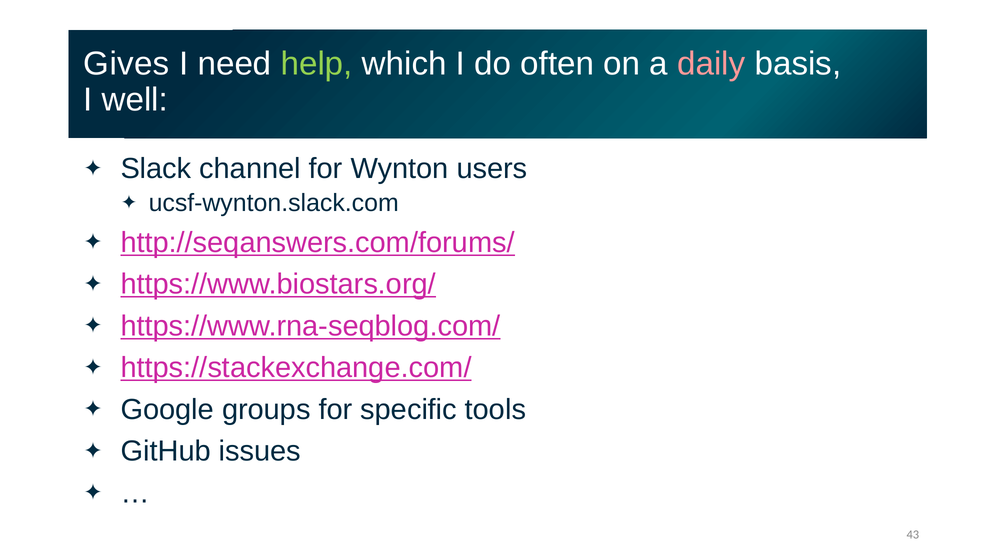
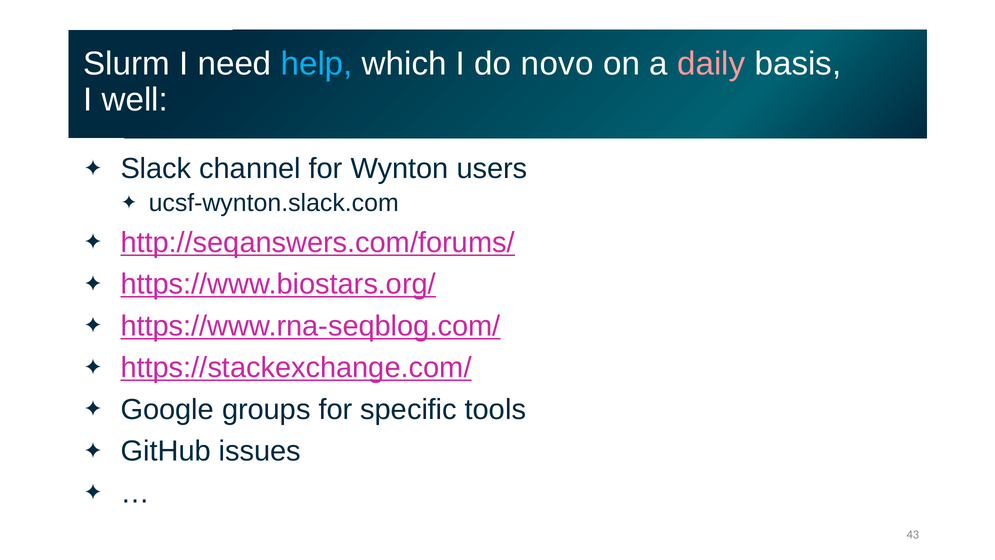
Gives: Gives -> Slurm (127, 64)
help colour: light green -> light blue (317, 64)
often: often -> novo (557, 64)
